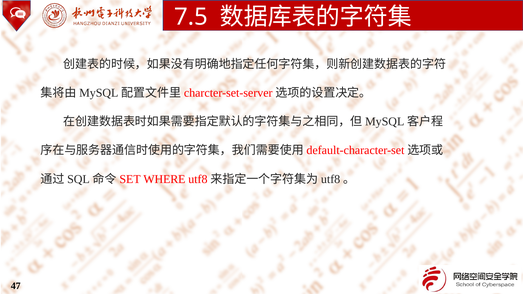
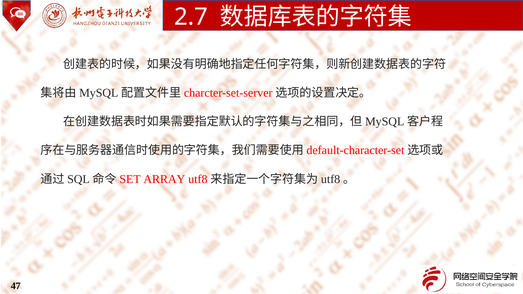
7.5: 7.5 -> 2.7 (191, 17)
WHERE: WHERE -> ARRAY (164, 179)
